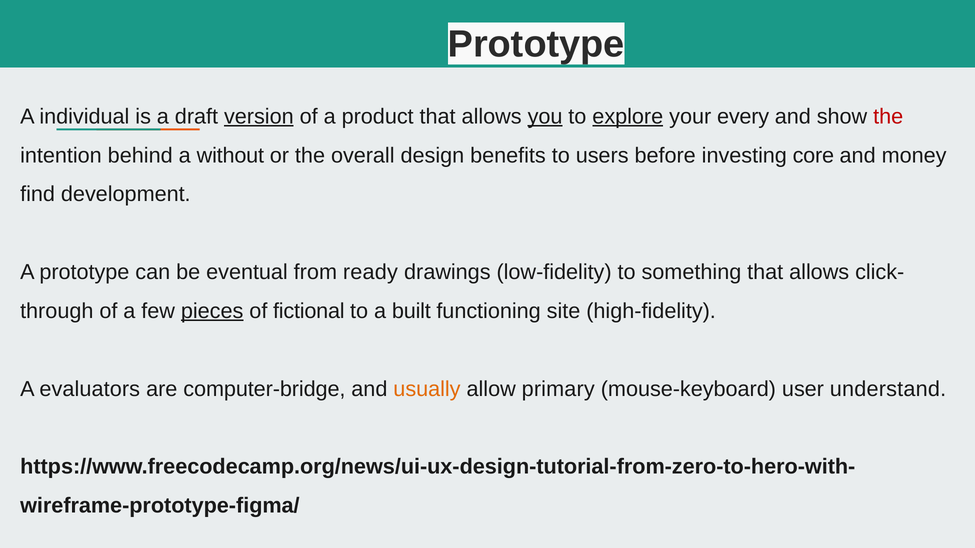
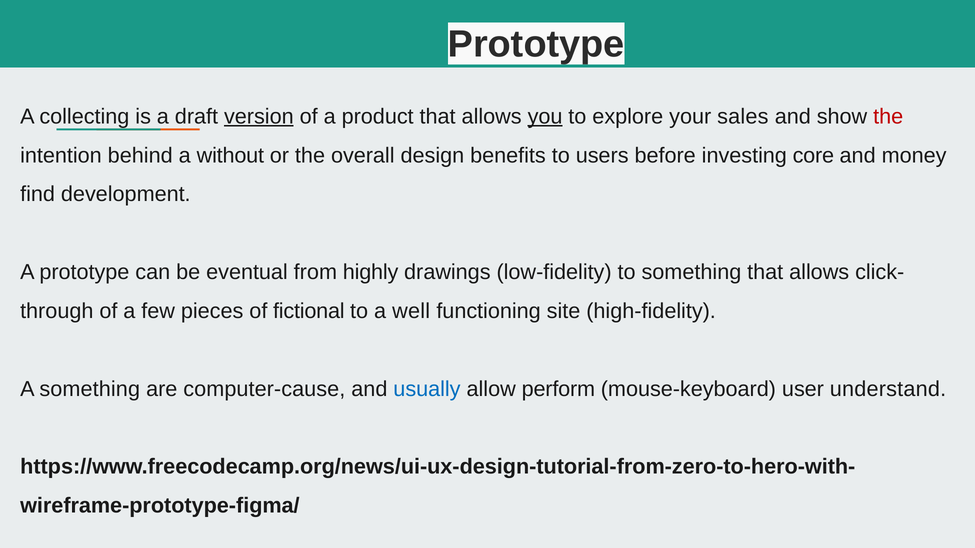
individual: individual -> collecting (84, 117)
explore underline: present -> none (628, 117)
every: every -> sales (743, 117)
ready: ready -> highly (371, 272)
pieces underline: present -> none (212, 311)
built: built -> well (411, 311)
A evaluators: evaluators -> something (90, 389)
computer-bridge: computer-bridge -> computer-cause (264, 389)
usually colour: orange -> blue (427, 389)
primary: primary -> perform (558, 389)
